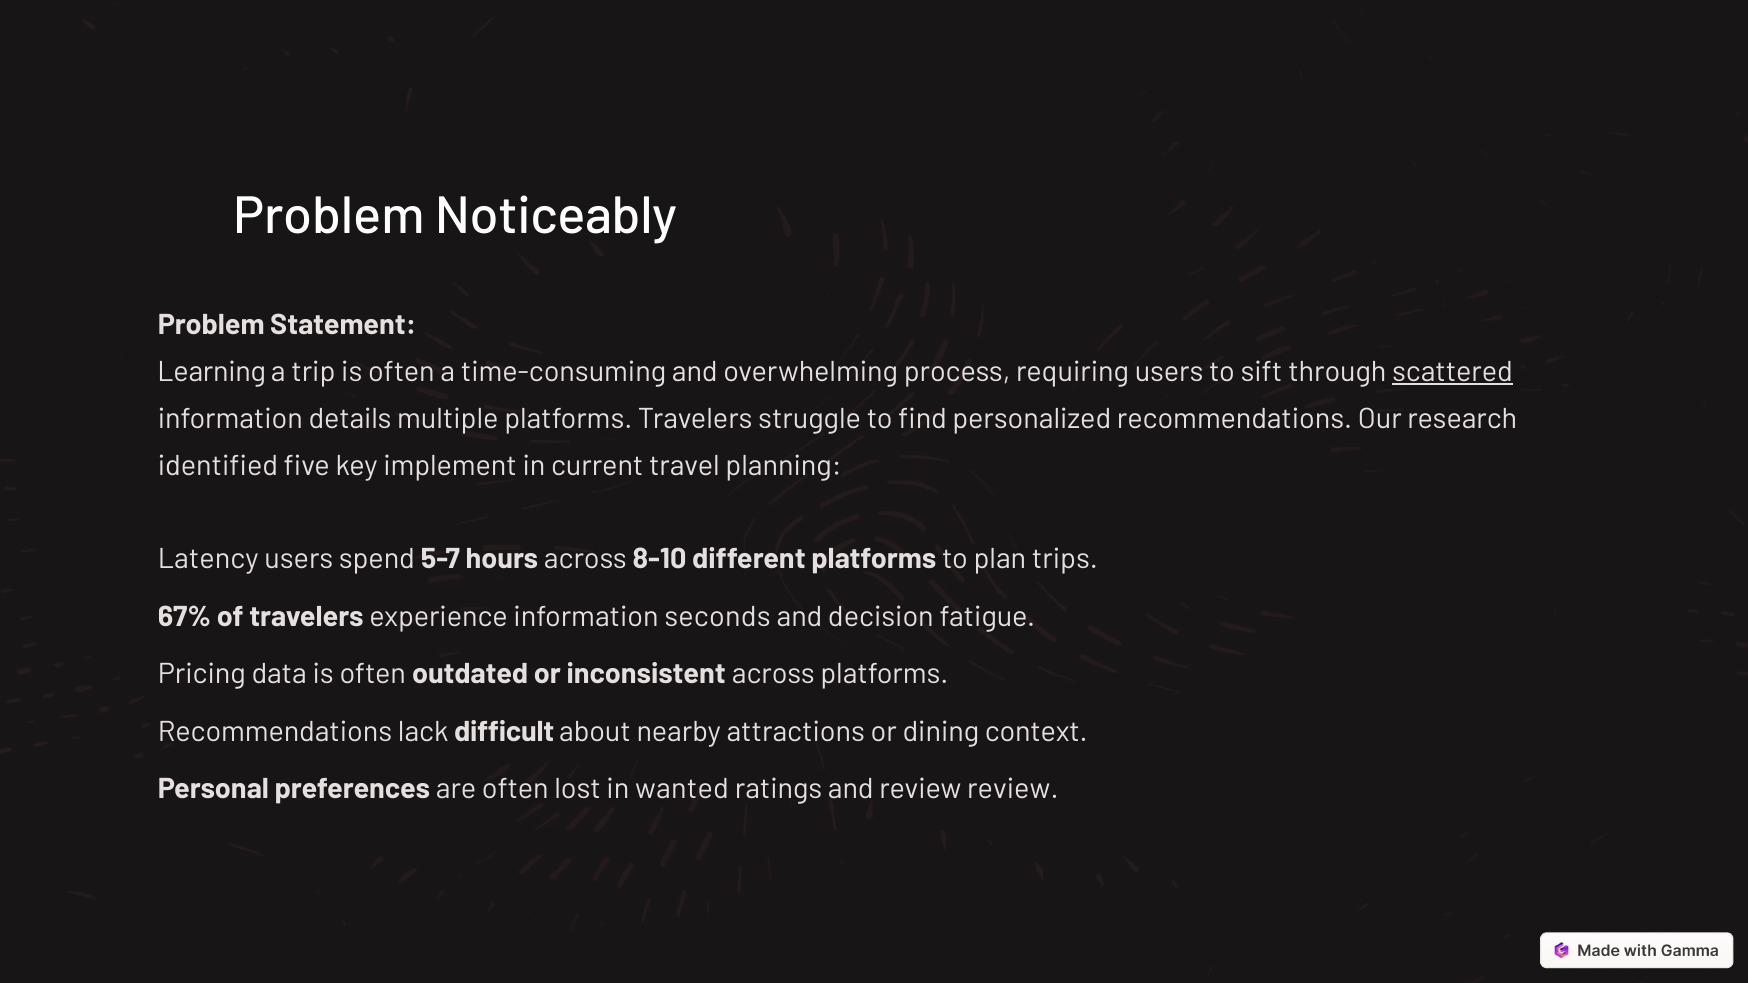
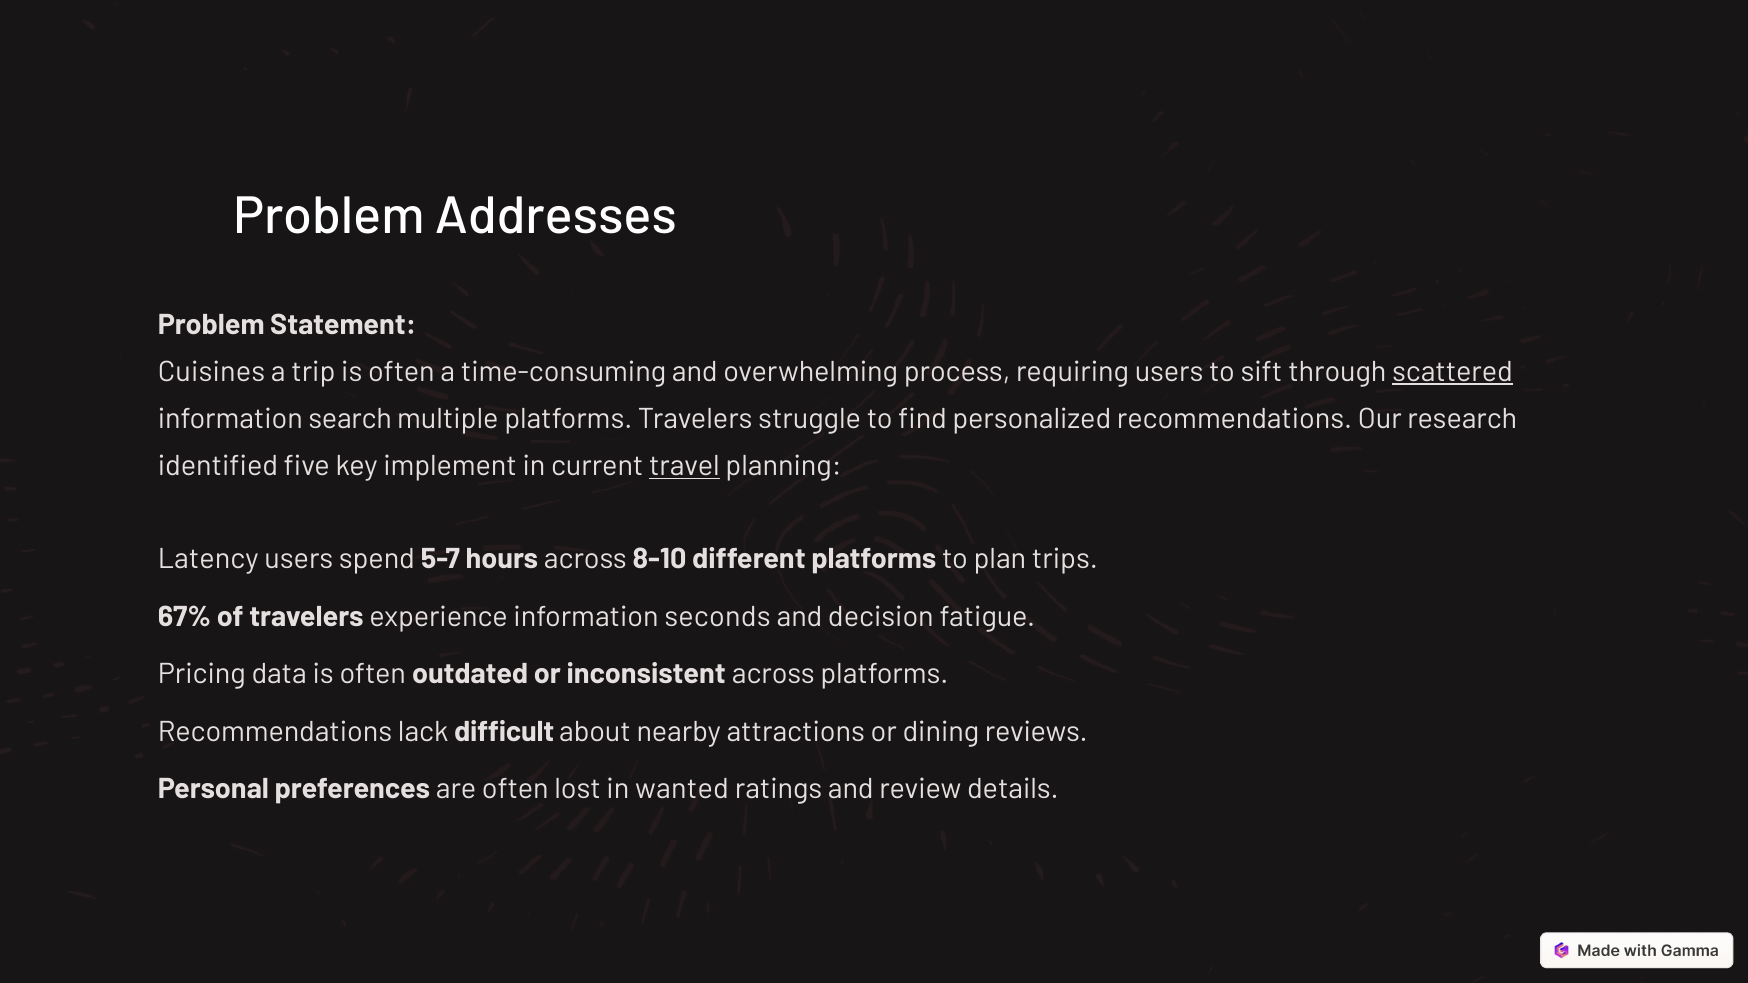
Noticeably: Noticeably -> Addresses (556, 216)
Learning: Learning -> Cuisines (212, 372)
details: details -> search (350, 419)
travel underline: none -> present (684, 466)
context: context -> reviews (1036, 732)
review review: review -> details (1013, 789)
